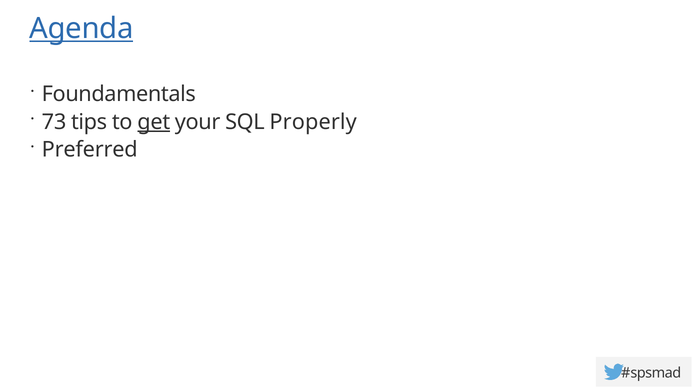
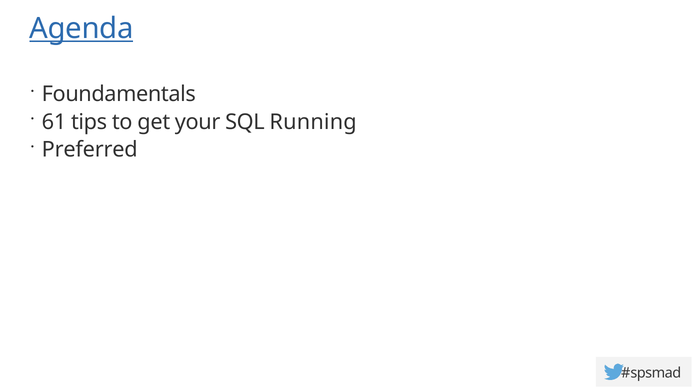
73: 73 -> 61 (54, 122)
get underline: present -> none (154, 122)
Properly: Properly -> Running (313, 122)
